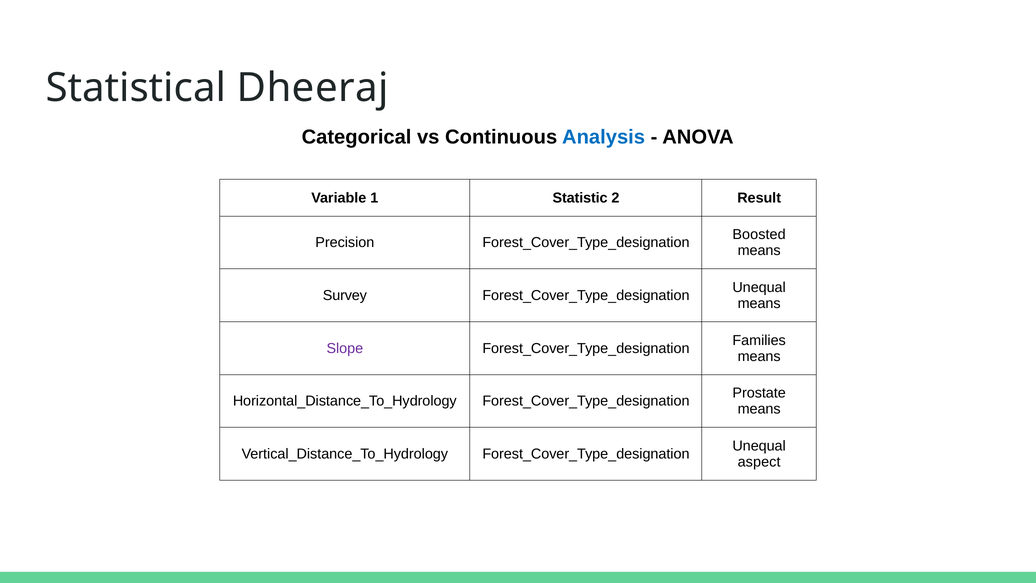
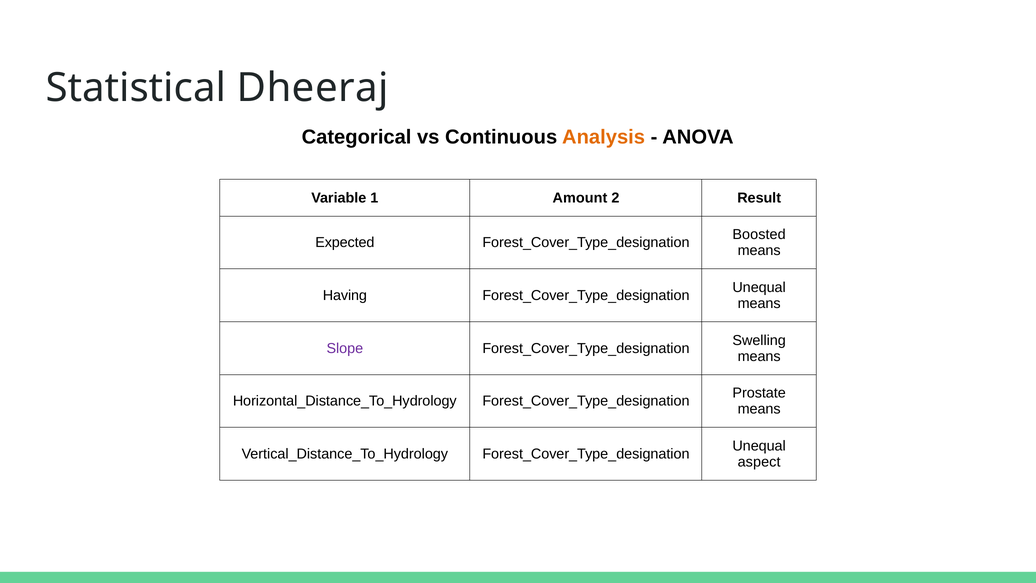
Analysis colour: blue -> orange (604, 137)
Statistic: Statistic -> Amount (580, 198)
Precision: Precision -> Expected (345, 243)
Survey: Survey -> Having (345, 295)
Families: Families -> Swelling (759, 340)
